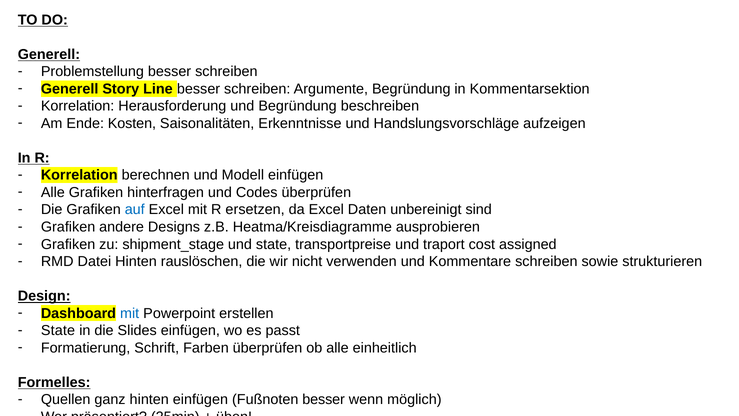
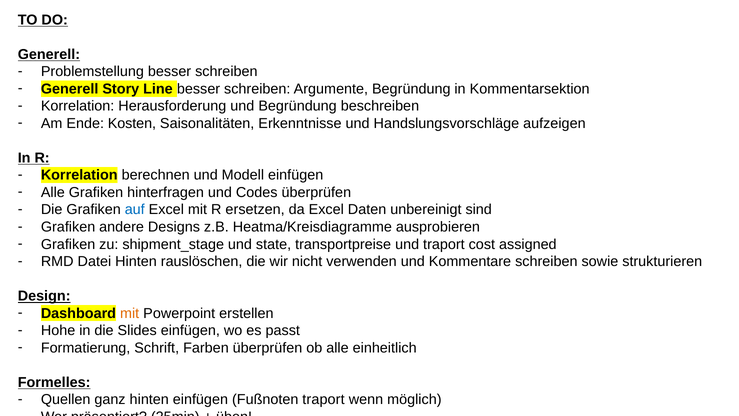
mit colour: blue -> orange (130, 313)
State: State -> Hohe (58, 330)
Fußnoten besser: besser -> traport (323, 399)
